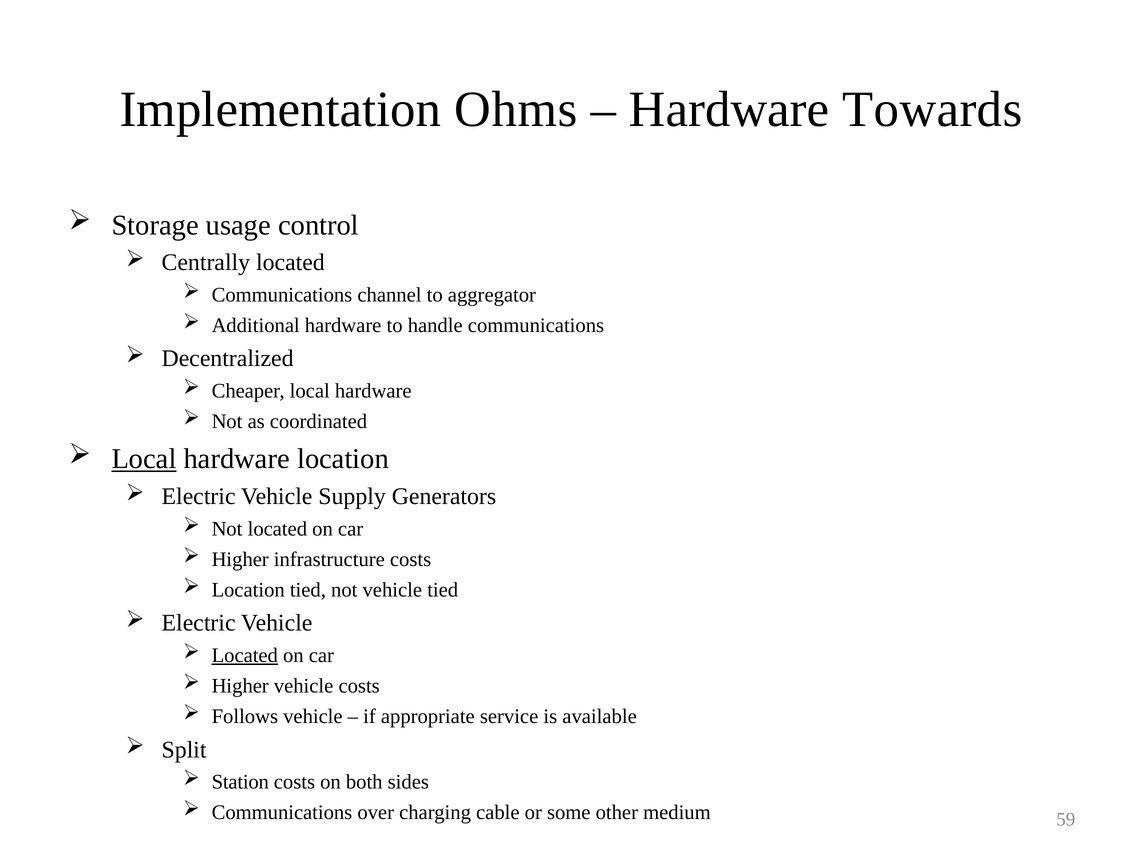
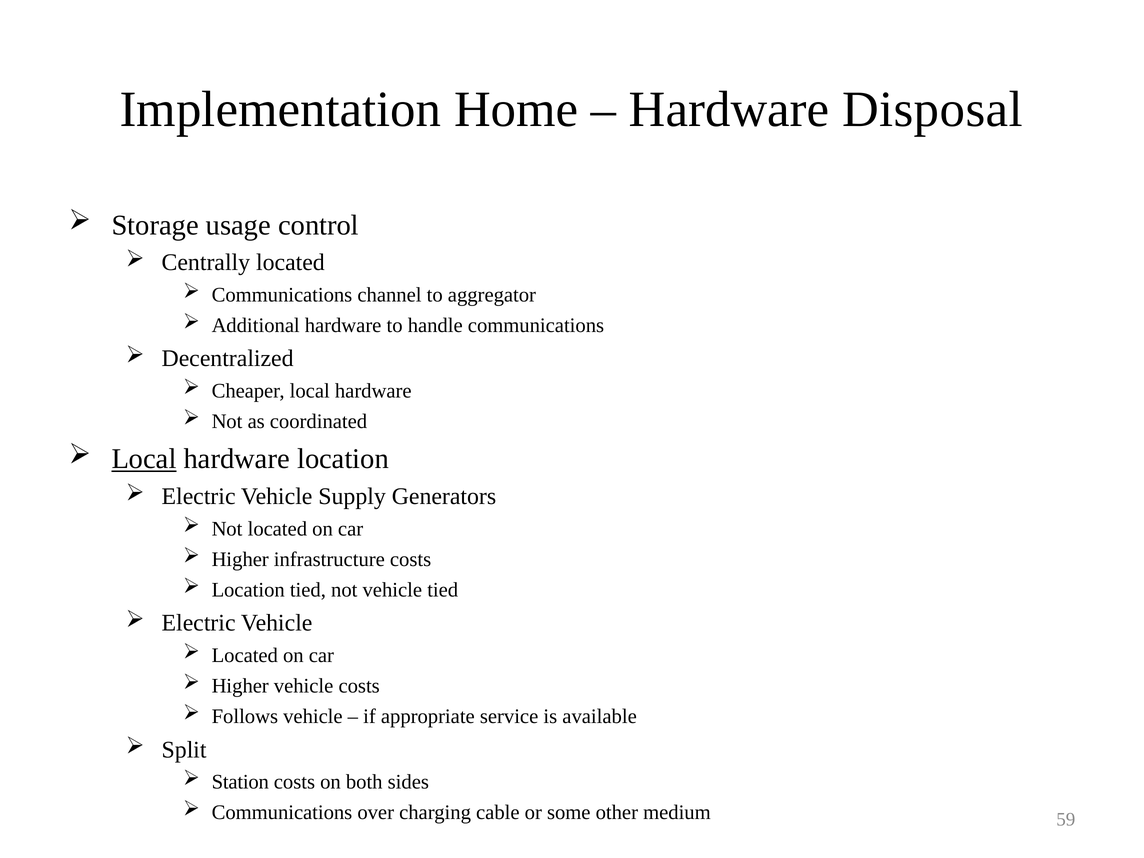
Ohms: Ohms -> Home (516, 109)
Towards: Towards -> Disposal (932, 109)
Located underline: present -> none (245, 655)
